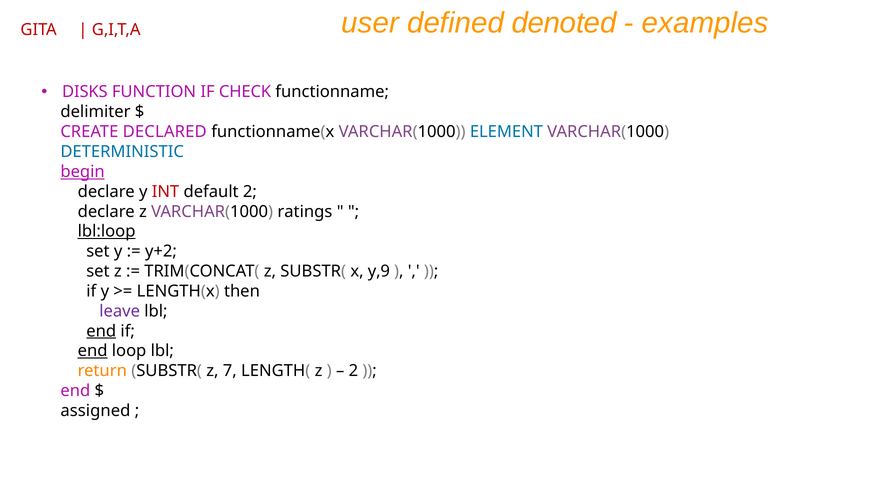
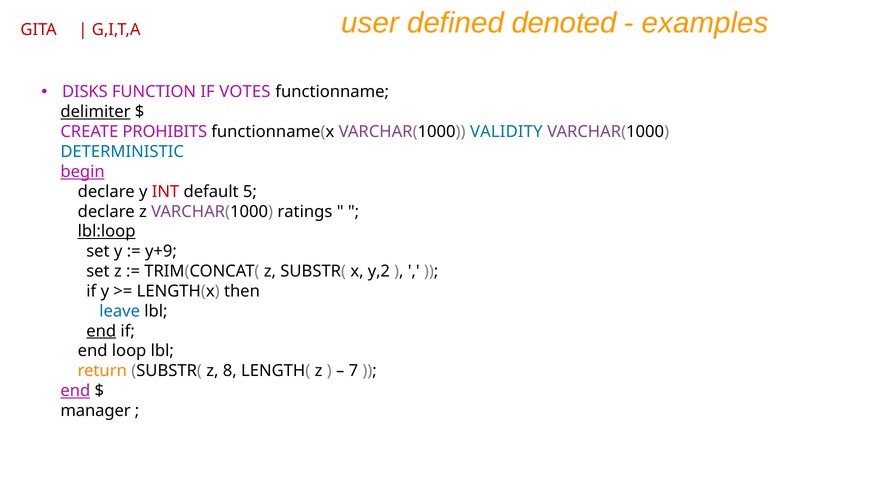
CHECK: CHECK -> VOTES (245, 92)
delimiter underline: none -> present (95, 112)
DECLARED: DECLARED -> PROHIBITS (165, 132)
ELEMENT: ELEMENT -> VALIDITY (506, 132)
default 2: 2 -> 5 (250, 192)
y+2: y+2 -> y+9 (161, 252)
y,9: y,9 -> y,2 (379, 271)
leave colour: purple -> blue (120, 311)
end underline: present -> none (93, 351)
7: 7 -> 8 (230, 371)
2: 2 -> 7 (353, 371)
end underline: none -> present (75, 391)
assigned: assigned -> manager (96, 411)
